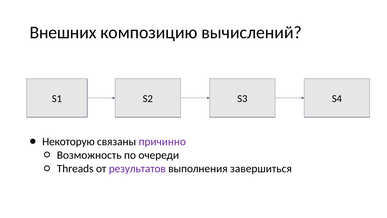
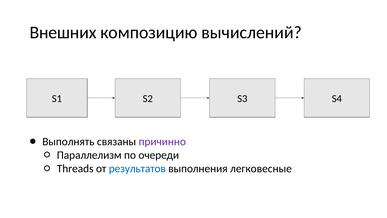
Некоторую: Некоторую -> Выполнять (68, 141)
Возможность: Возможность -> Параллелизм (89, 155)
результатов colour: purple -> blue (137, 168)
завершиться: завершиться -> легковесные (261, 168)
